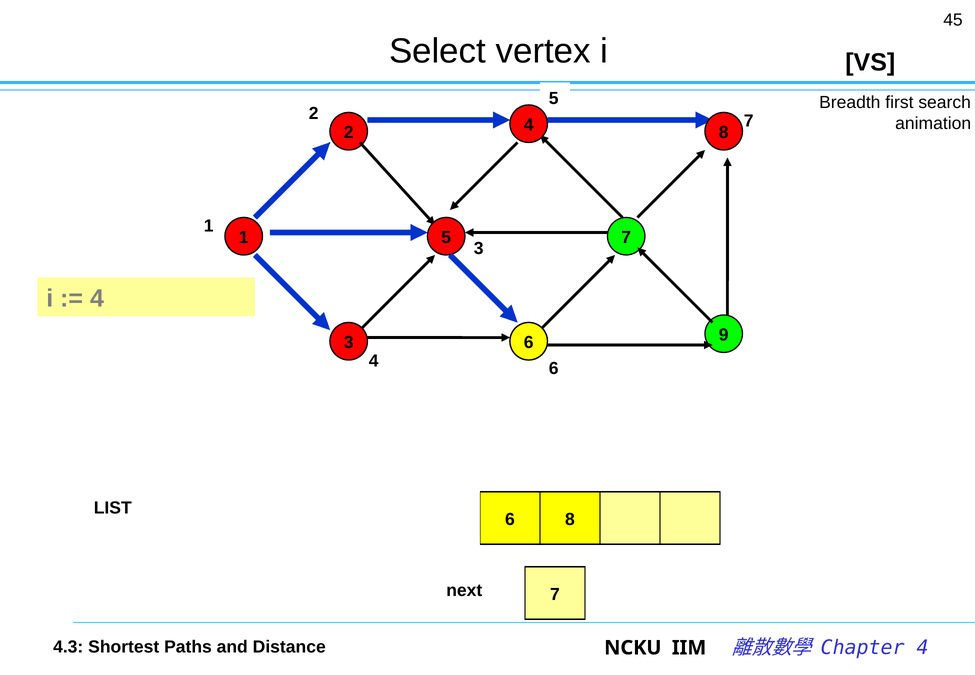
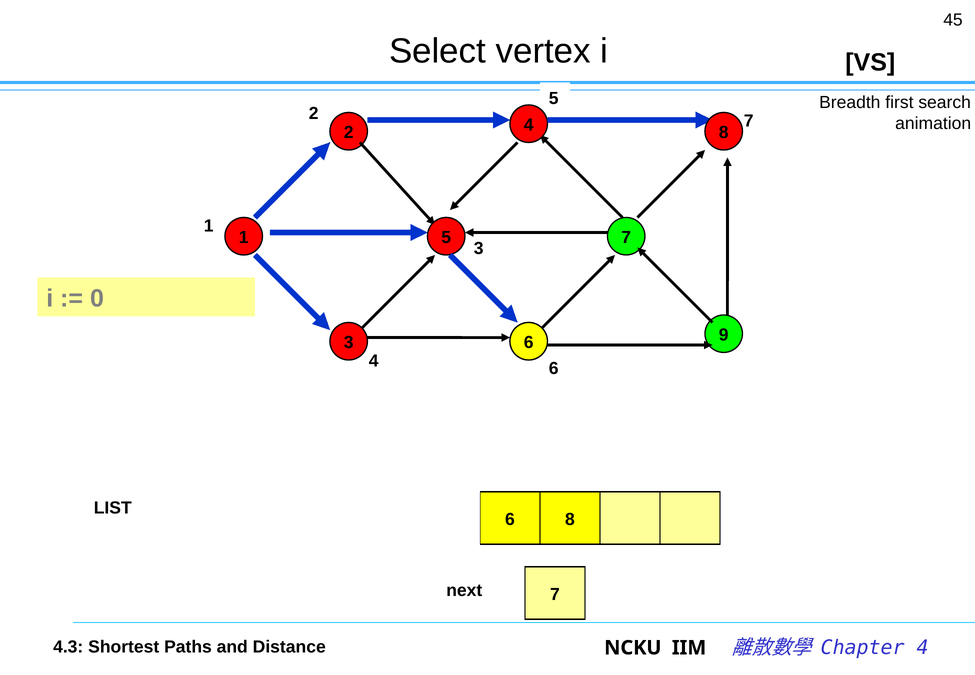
4: 4 -> 0 (97, 299)
